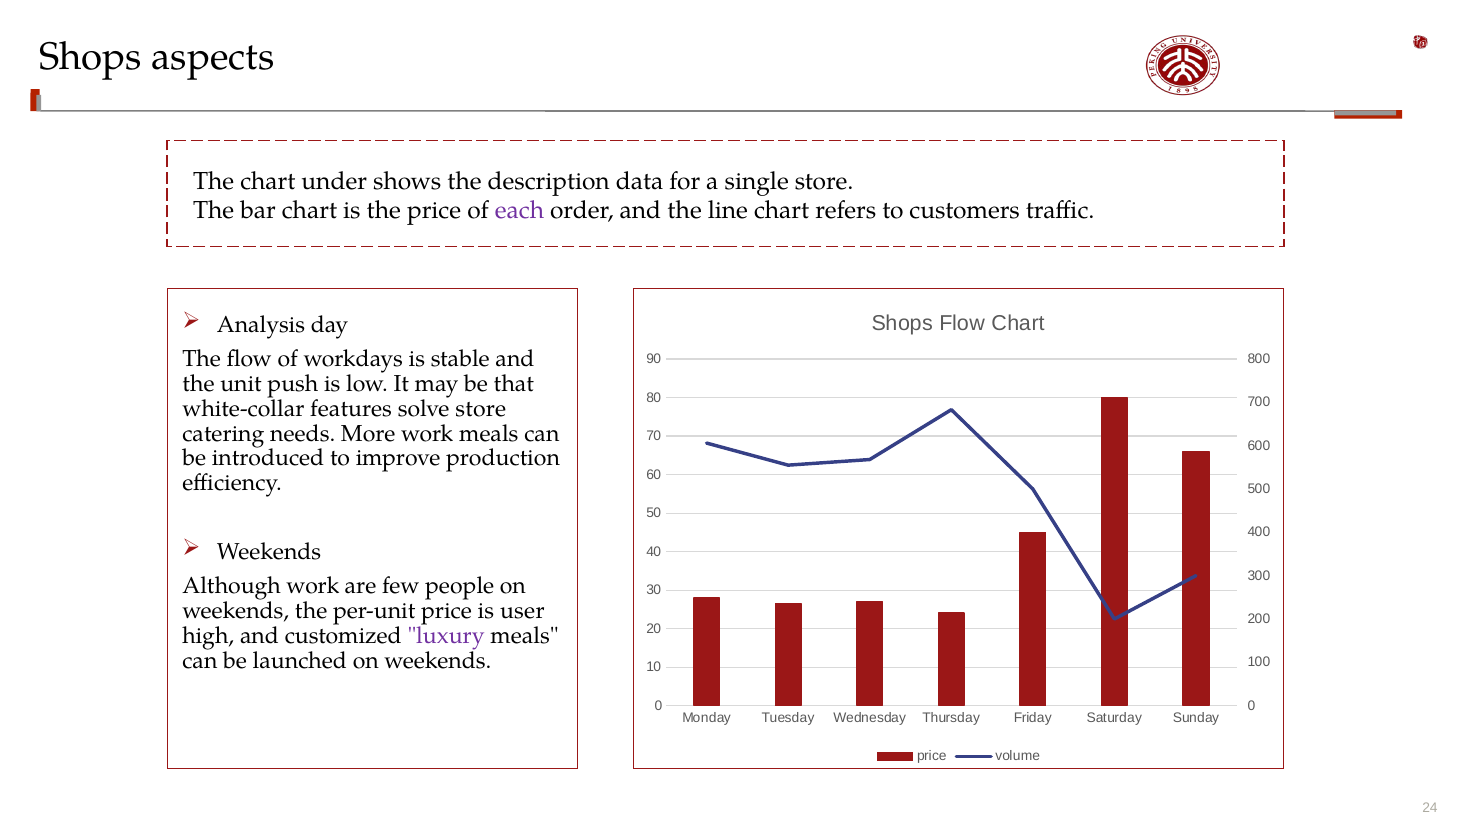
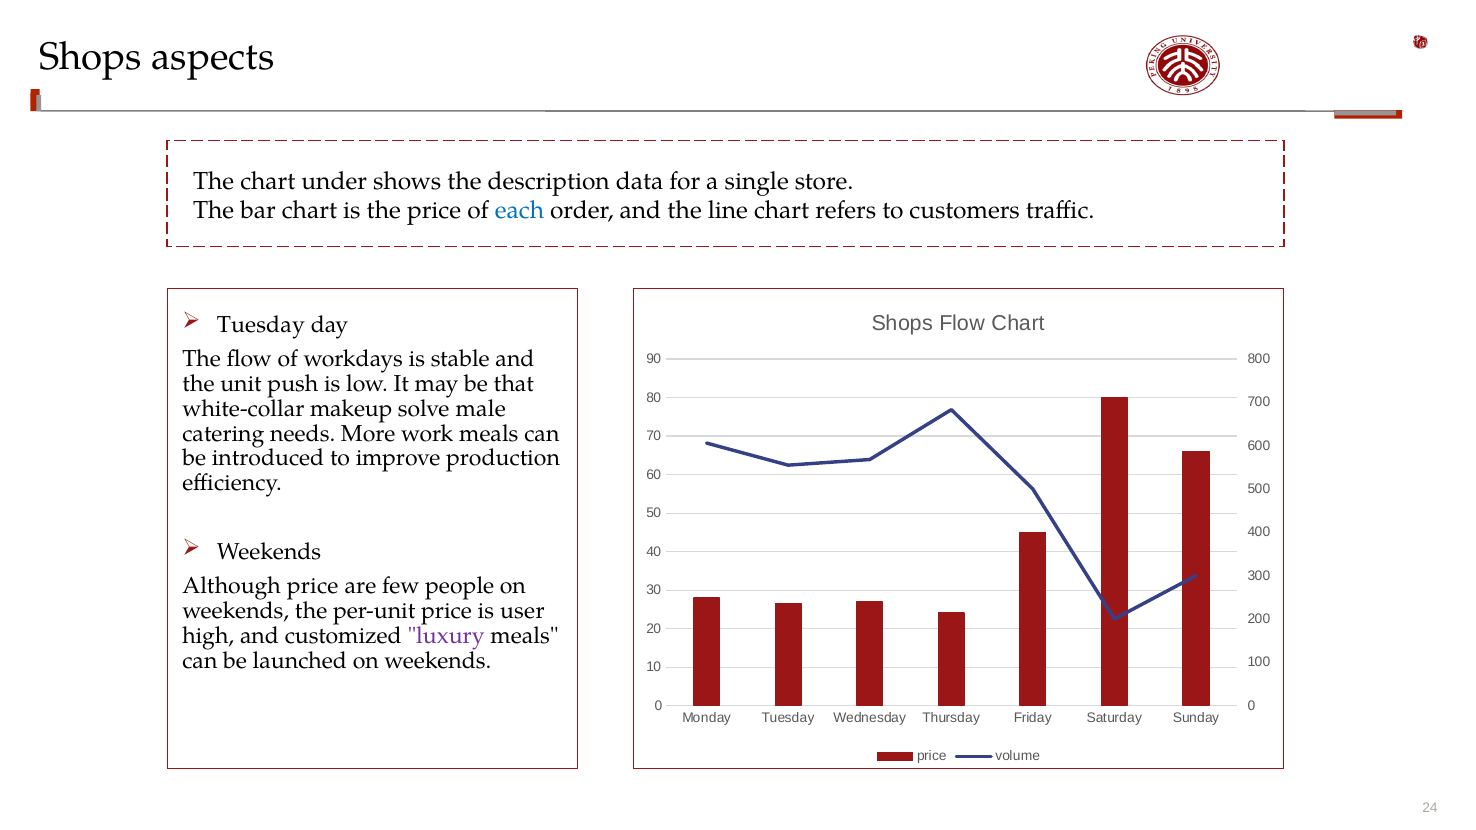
each colour: purple -> blue (520, 211)
Analysis: Analysis -> Tuesday (261, 325)
features: features -> makeup (351, 409)
solve store: store -> male (481, 409)
Although work: work -> price (313, 586)
